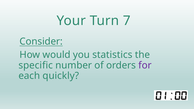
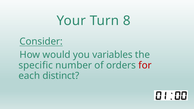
7: 7 -> 8 (127, 21)
statistics: statistics -> variables (112, 55)
for colour: purple -> red (145, 65)
quickly: quickly -> distinct (61, 76)
